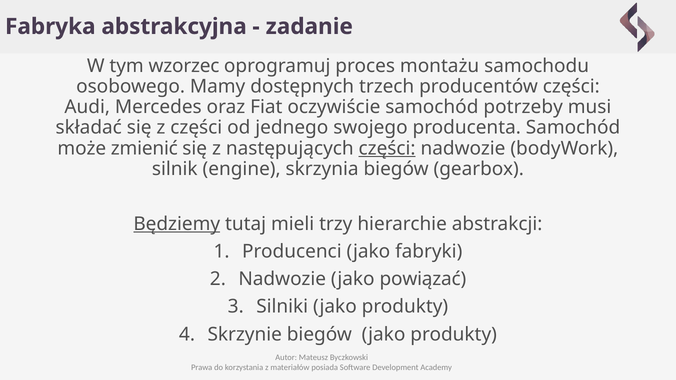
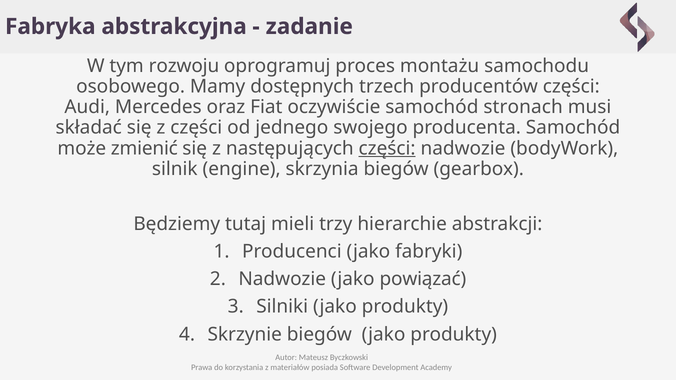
wzorzec: wzorzec -> rozwoju (184, 66)
potrzeby: potrzeby -> stronach (523, 107)
Będziemy underline: present -> none (177, 224)
